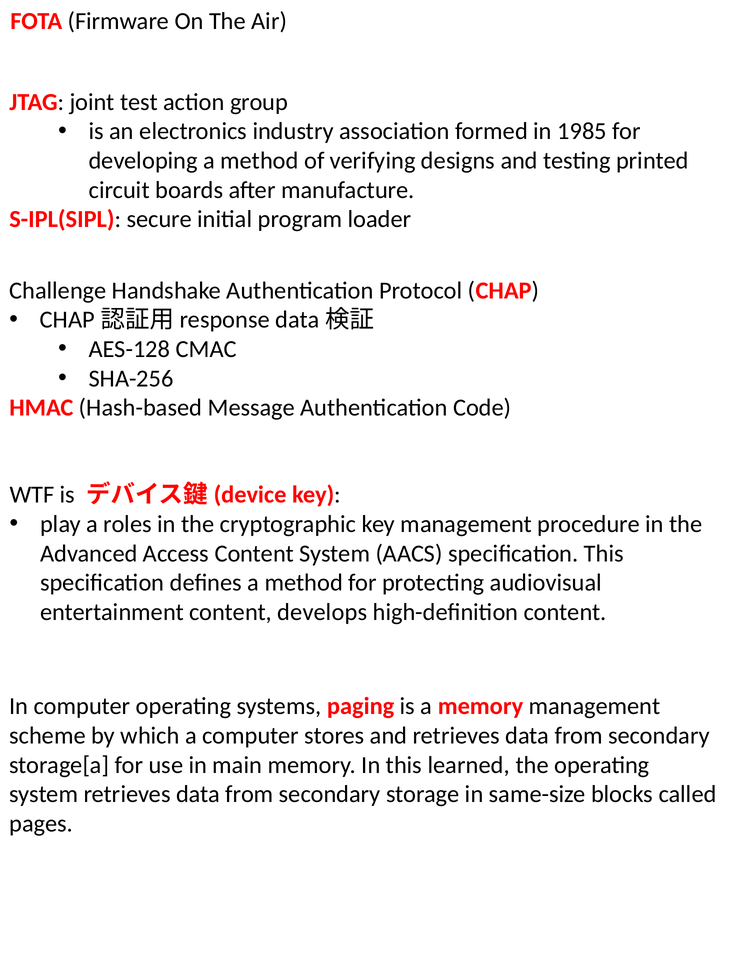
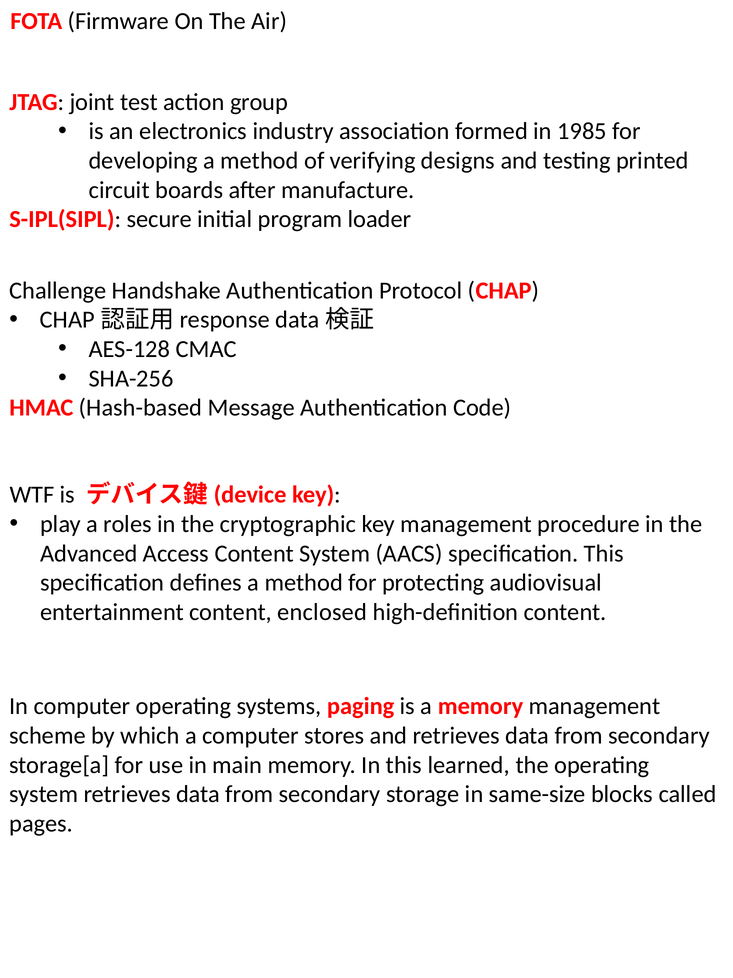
develops: develops -> enclosed (322, 612)
